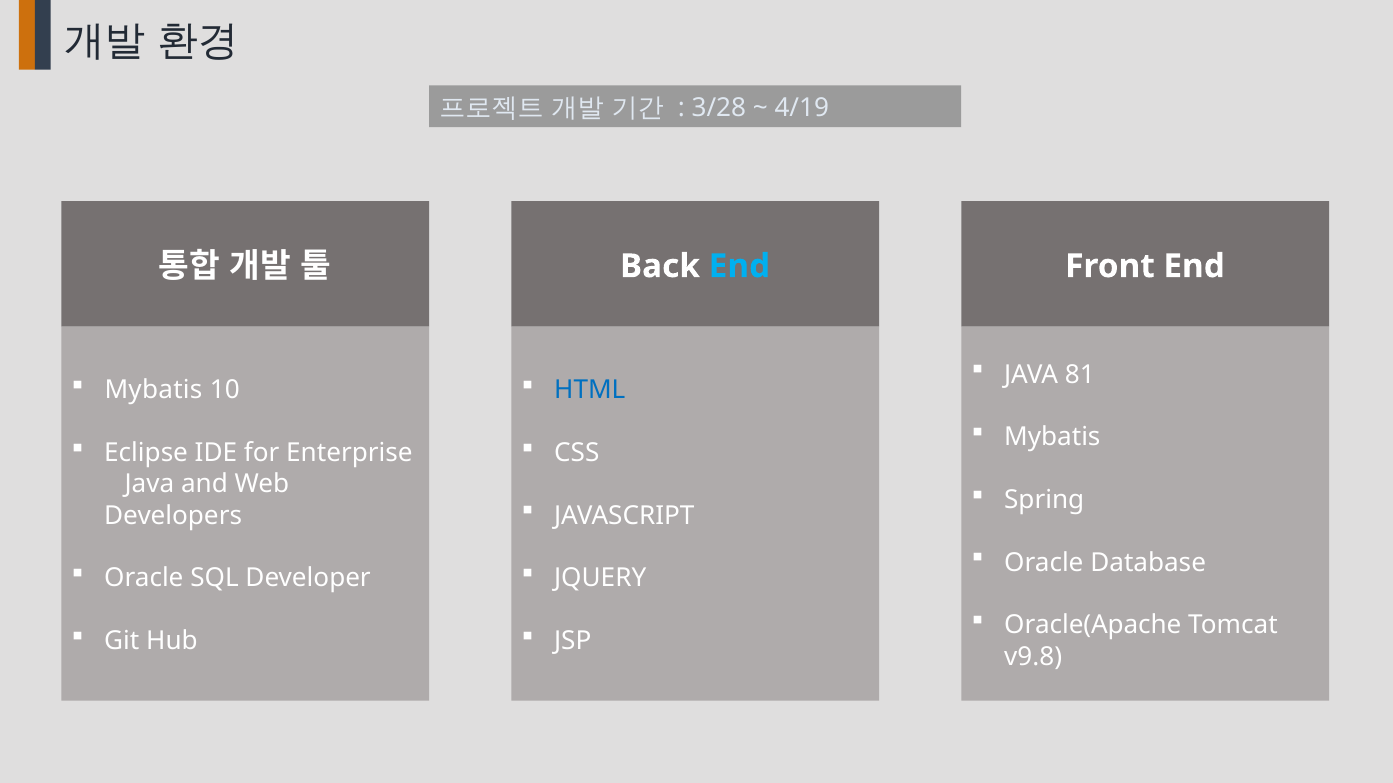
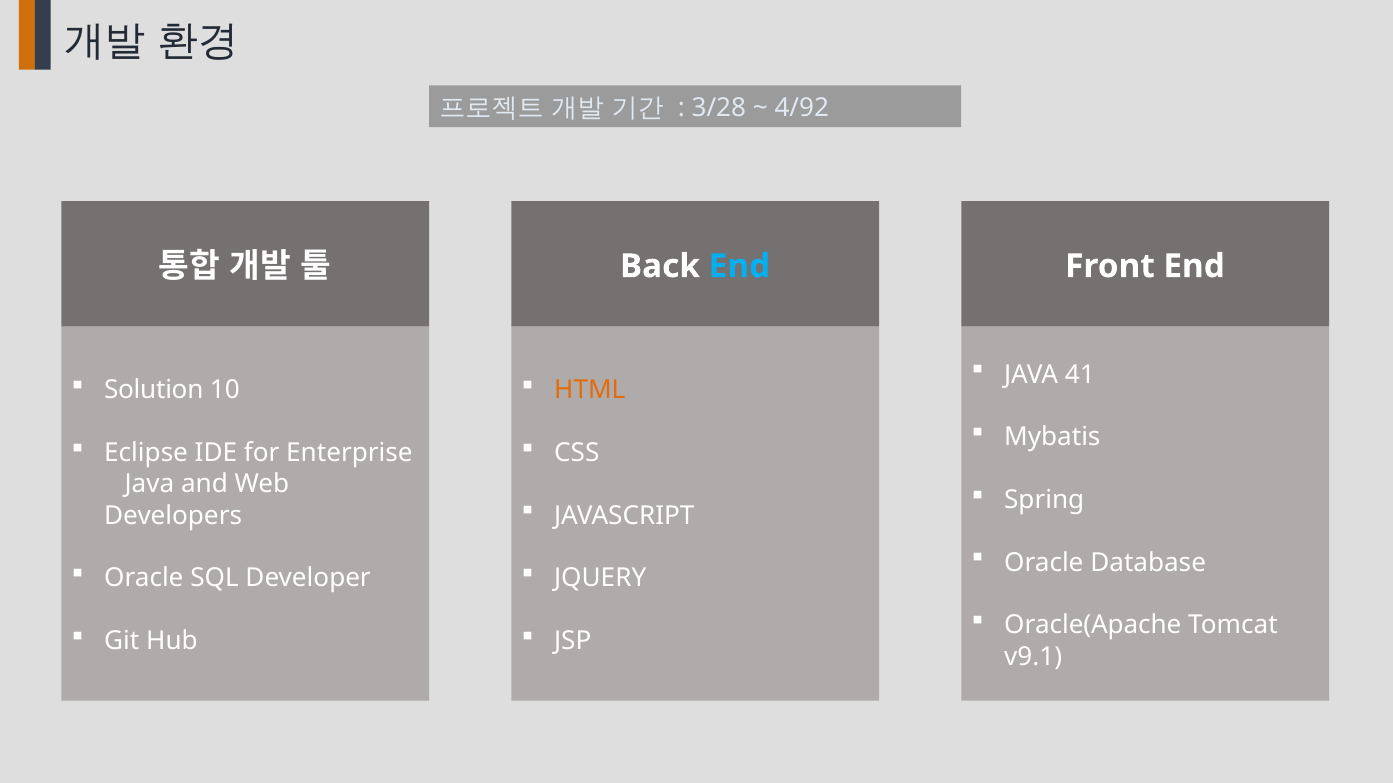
4/19: 4/19 -> 4/92 (802, 108)
81: 81 -> 41 (1080, 375)
Mybatis: Mybatis -> Solution (154, 391)
HTML colour: blue -> orange (590, 391)
v9.8: v9.8 -> v9.1 (1033, 657)
